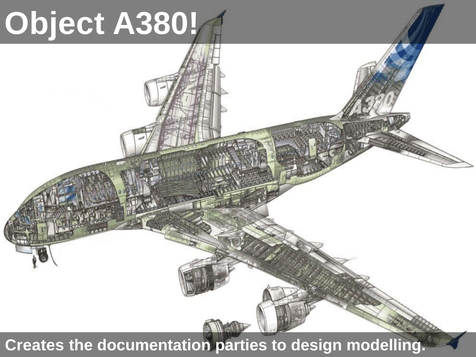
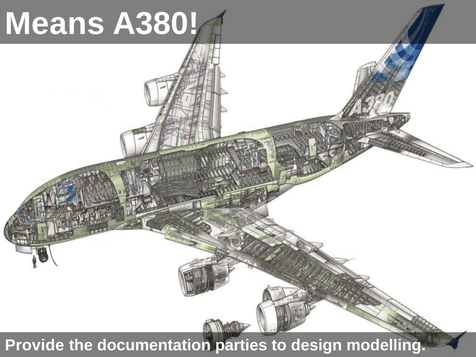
Object: Object -> Means (55, 24)
Creates: Creates -> Provide (35, 345)
